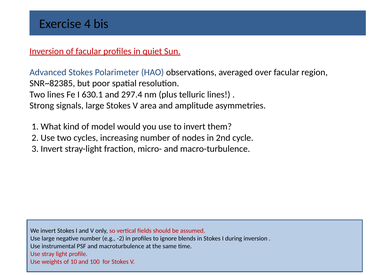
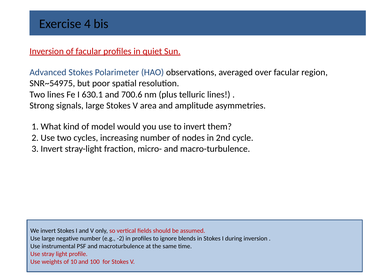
SNR~82385: SNR~82385 -> SNR~54975 (52, 83)
297.4: 297.4 -> 700.6 (132, 94)
